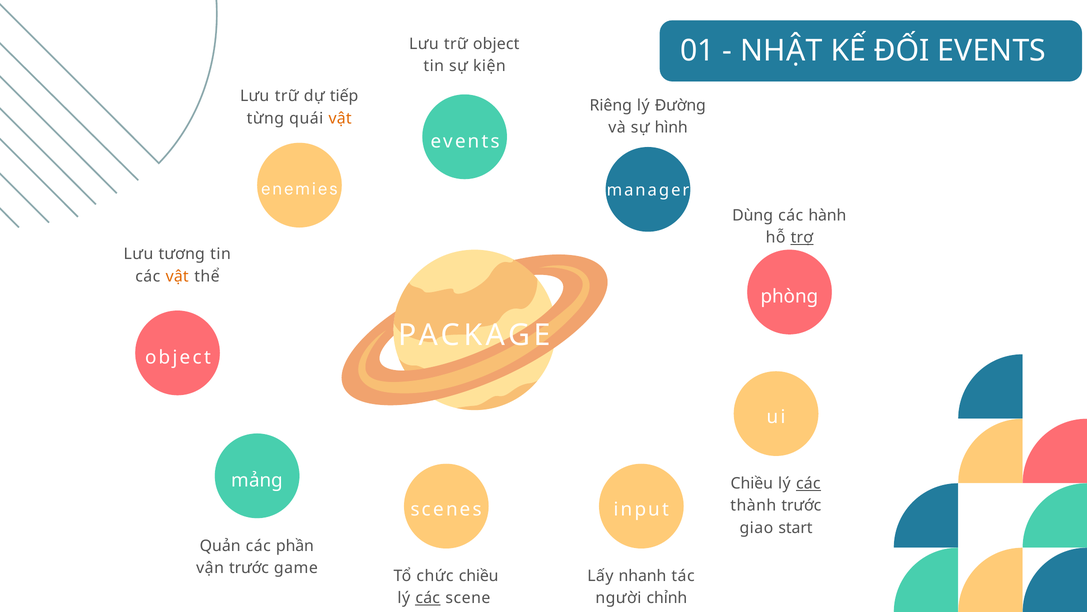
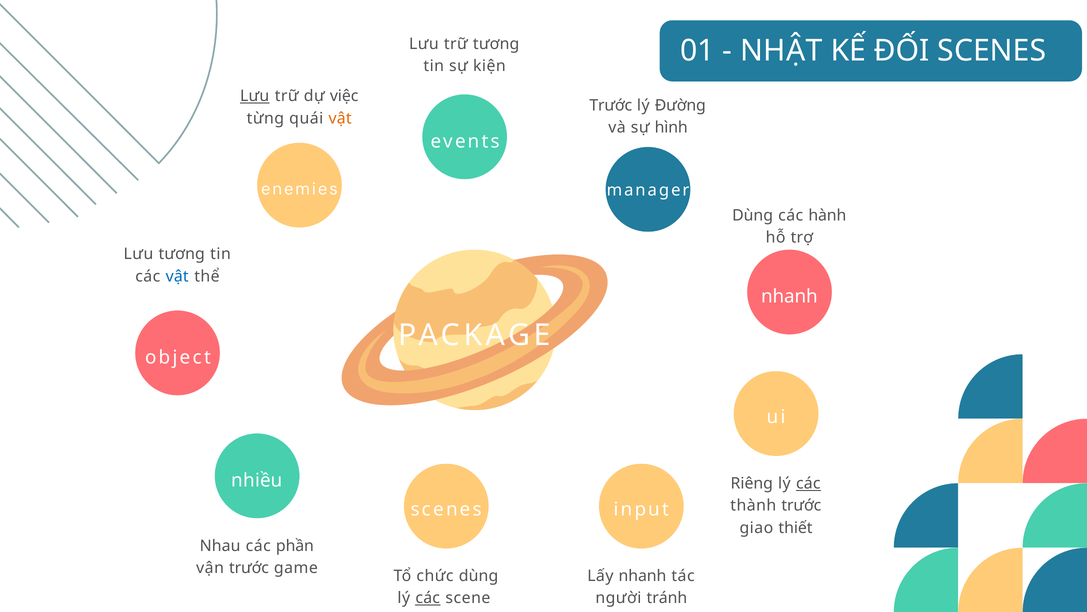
trữ object: object -> tương (496, 44)
ĐỐI EVENTS: EVENTS -> SCENES (992, 51)
Lưu underline: none -> present (255, 96)
tiếp: tiếp -> việc (344, 96)
Riêng: Riêng -> Trước (611, 105)
trợ underline: present -> none (802, 237)
vật colour: orange -> blue (177, 276)
phòng: phòng -> nhanh (790, 296)
mảng: mảng -> nhiều (257, 480)
Chiều: Chiều -> Riêng (752, 483)
start: start -> thiết (796, 527)
Quản: Quản -> Nhau (220, 545)
chức chiều: chiều -> dùng (479, 575)
chỉnh: chỉnh -> tránh (667, 598)
